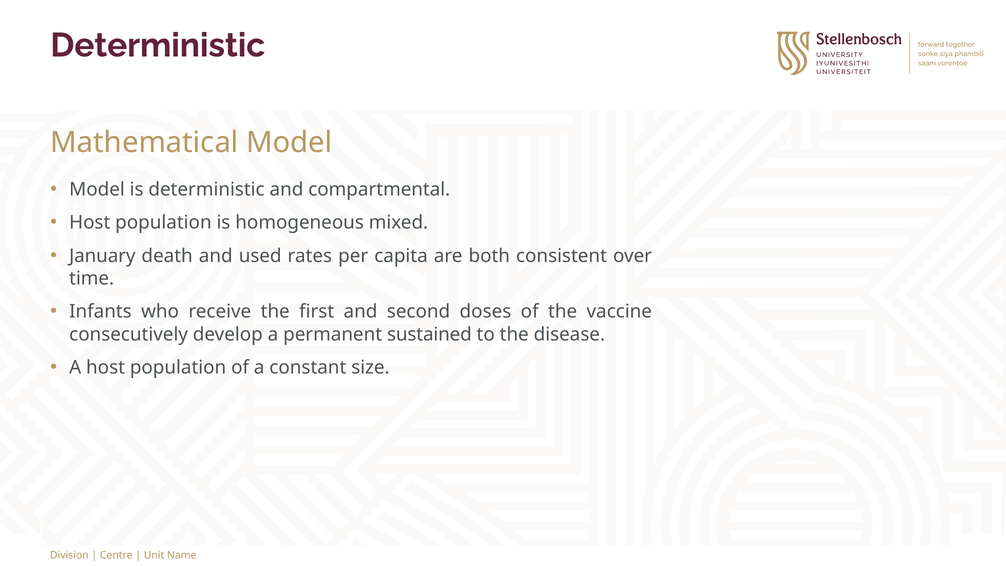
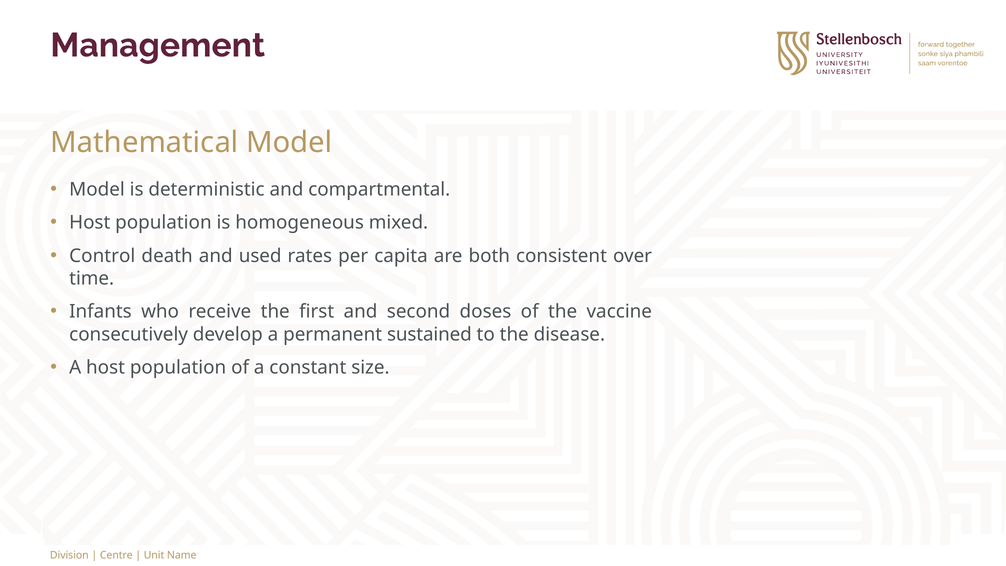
Deterministic: Deterministic -> Management (158, 45)
January: January -> Control (102, 256)
